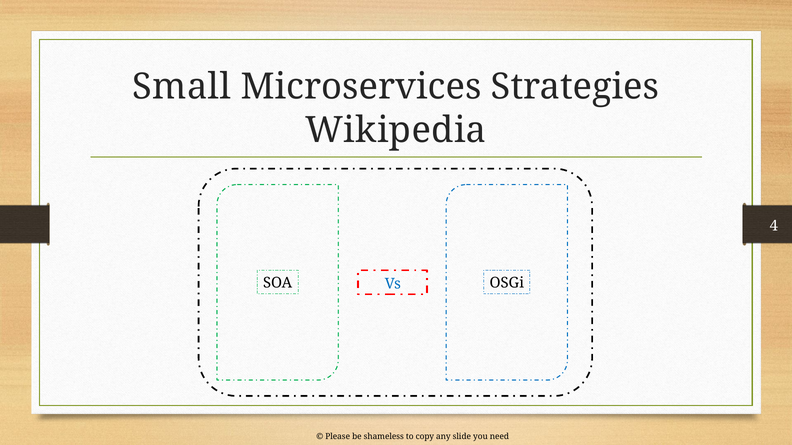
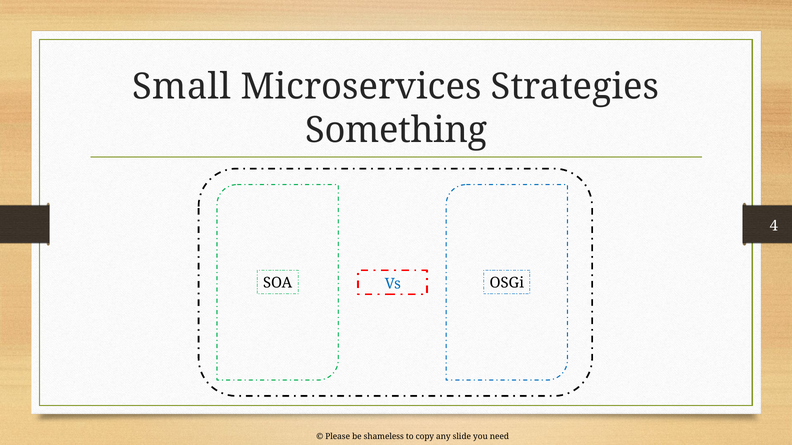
Wikipedia: Wikipedia -> Something (396, 130)
